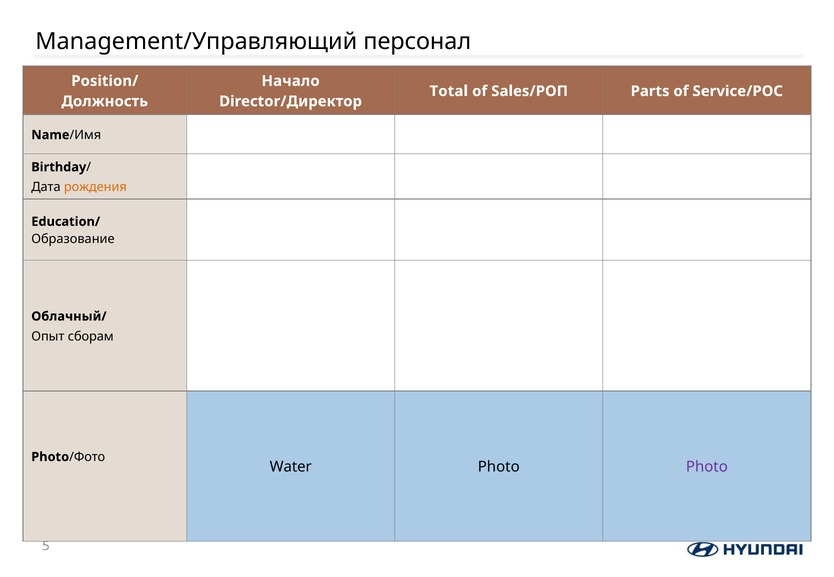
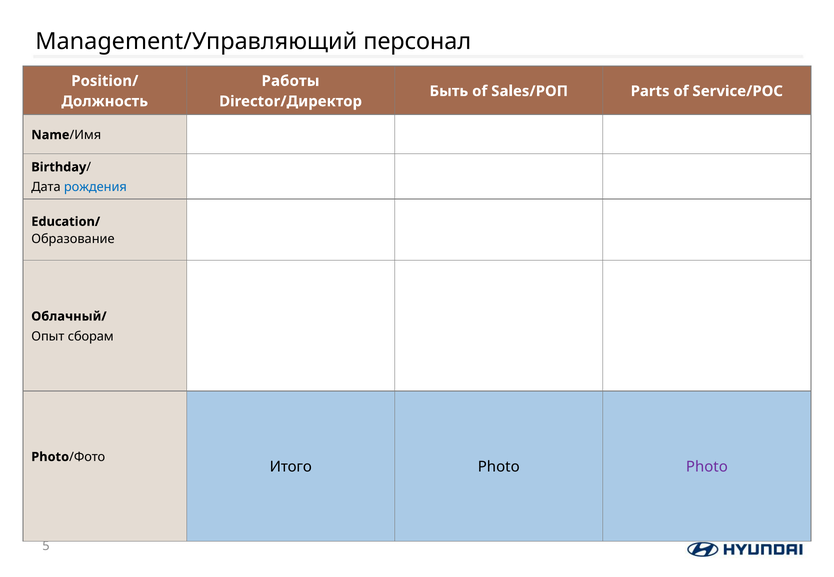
Начало: Начало -> Работы (291, 81)
Total: Total -> Быть (449, 91)
рождения colour: orange -> blue (95, 187)
Water: Water -> Итого (291, 467)
